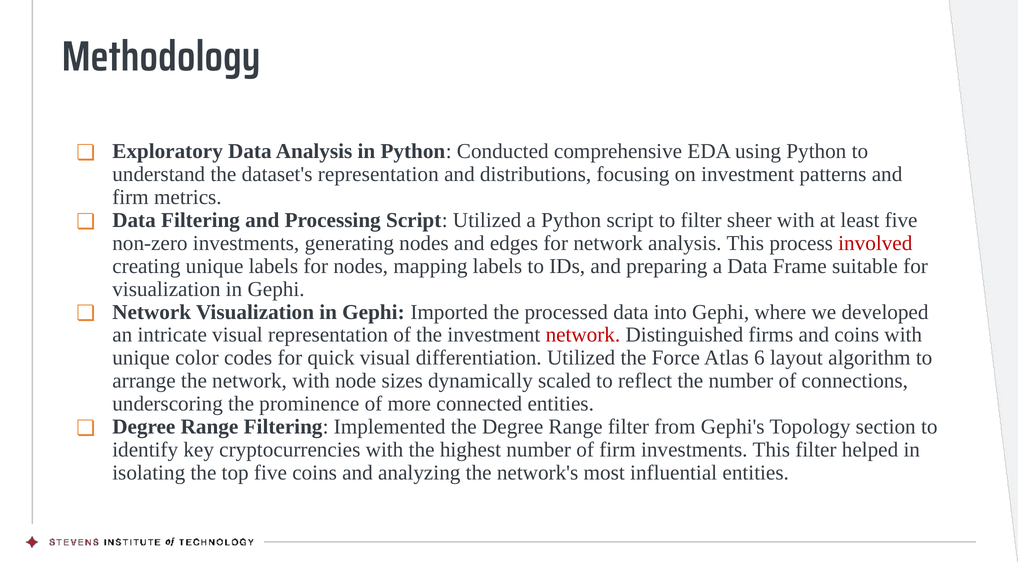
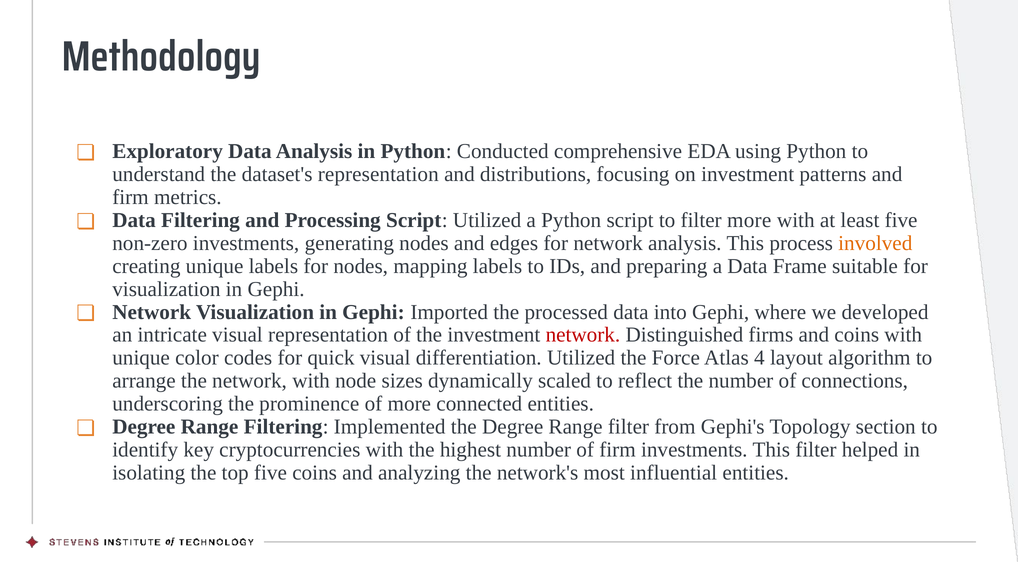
filter sheer: sheer -> more (749, 220)
involved colour: red -> orange (875, 243)
6: 6 -> 4 (759, 358)
